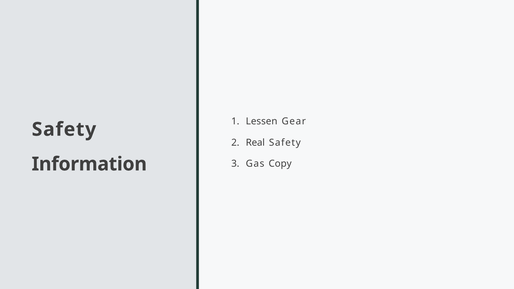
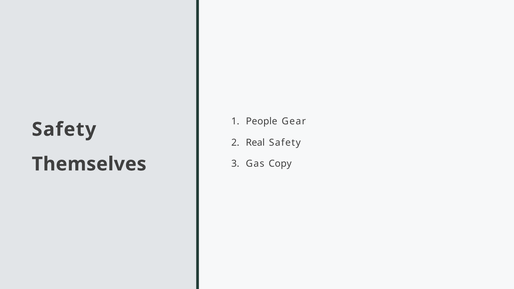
Lessen: Lessen -> People (262, 121)
Information: Information -> Themselves (89, 164)
